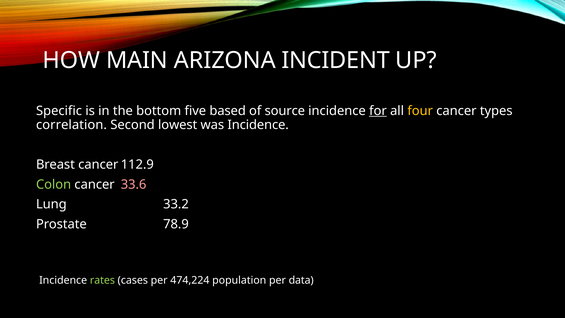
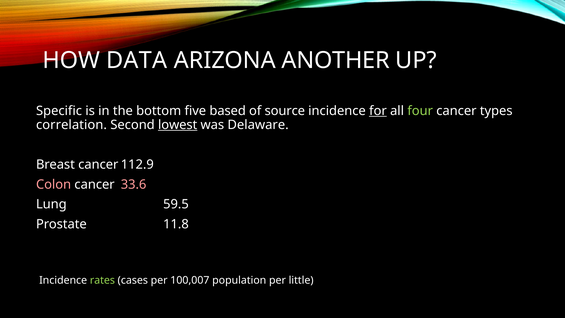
MAIN: MAIN -> DATA (137, 60)
INCIDENT: INCIDENT -> ANOTHER (336, 60)
four colour: yellow -> light green (420, 111)
lowest underline: none -> present (178, 125)
was Incidence: Incidence -> Delaware (258, 125)
Colon colour: light green -> pink (54, 184)
33.2: 33.2 -> 59.5 (176, 204)
78.9: 78.9 -> 11.8 (176, 224)
474,224: 474,224 -> 100,007 (190, 280)
data: data -> little (301, 280)
